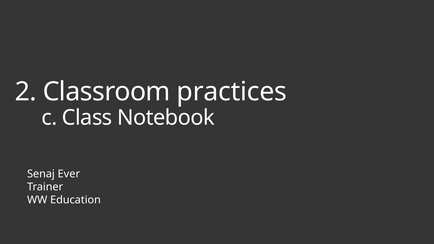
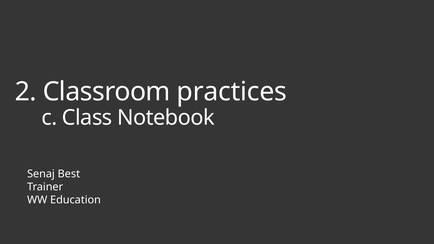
Ever: Ever -> Best (69, 174)
